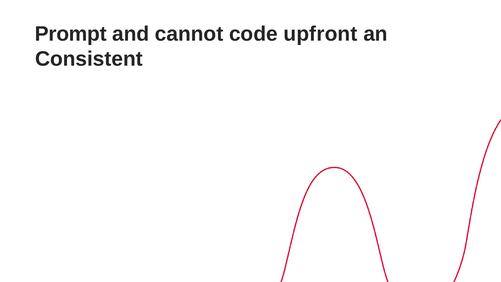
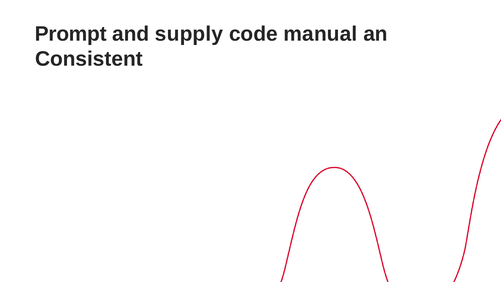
cannot: cannot -> supply (189, 34)
upfront: upfront -> manual (320, 34)
